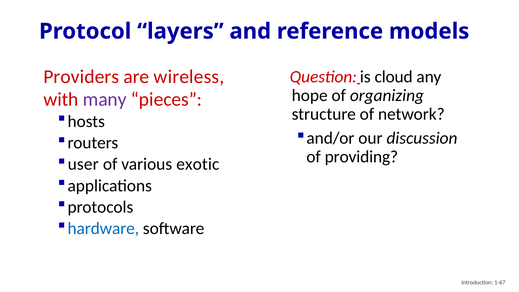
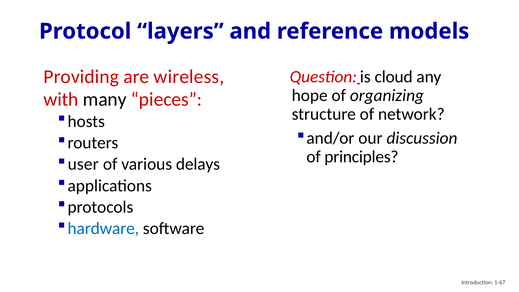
Providers: Providers -> Providing (81, 77)
many colour: purple -> black (105, 100)
providing: providing -> principles (361, 157)
exotic: exotic -> delays (198, 164)
